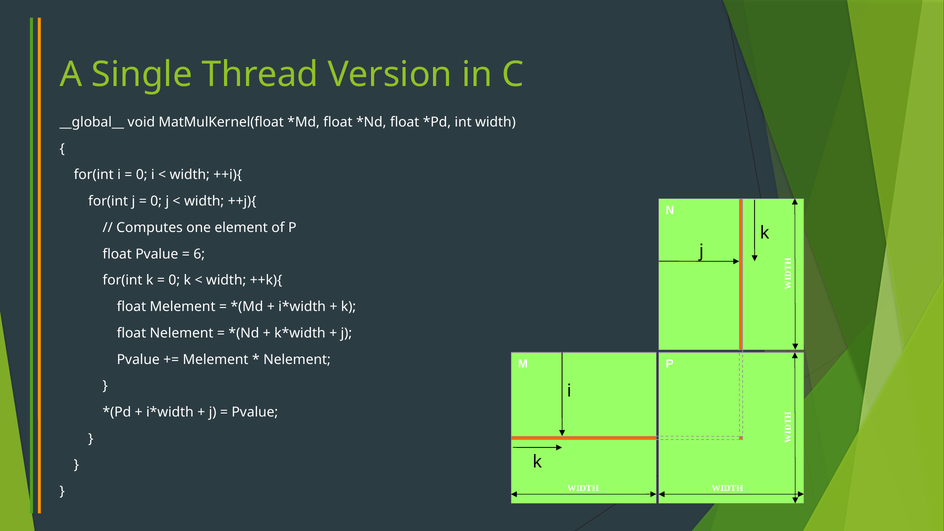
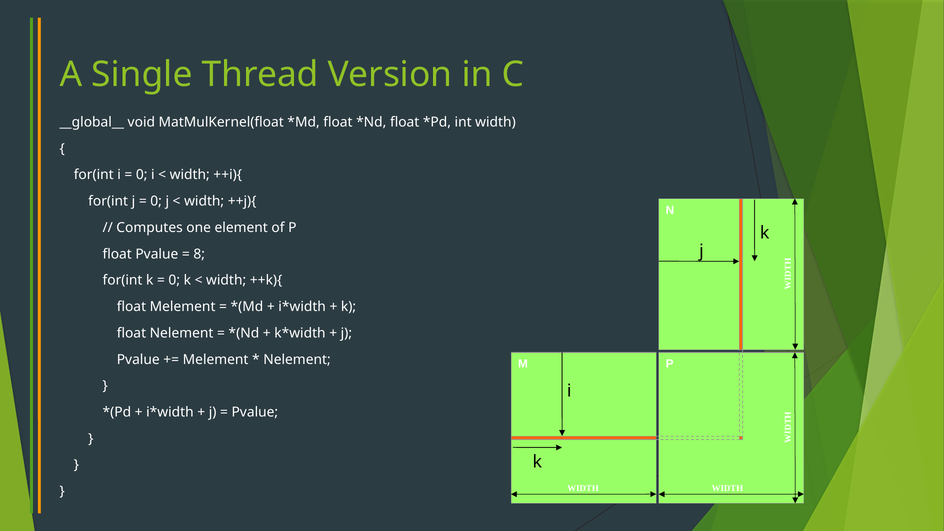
6: 6 -> 8 (199, 254)
